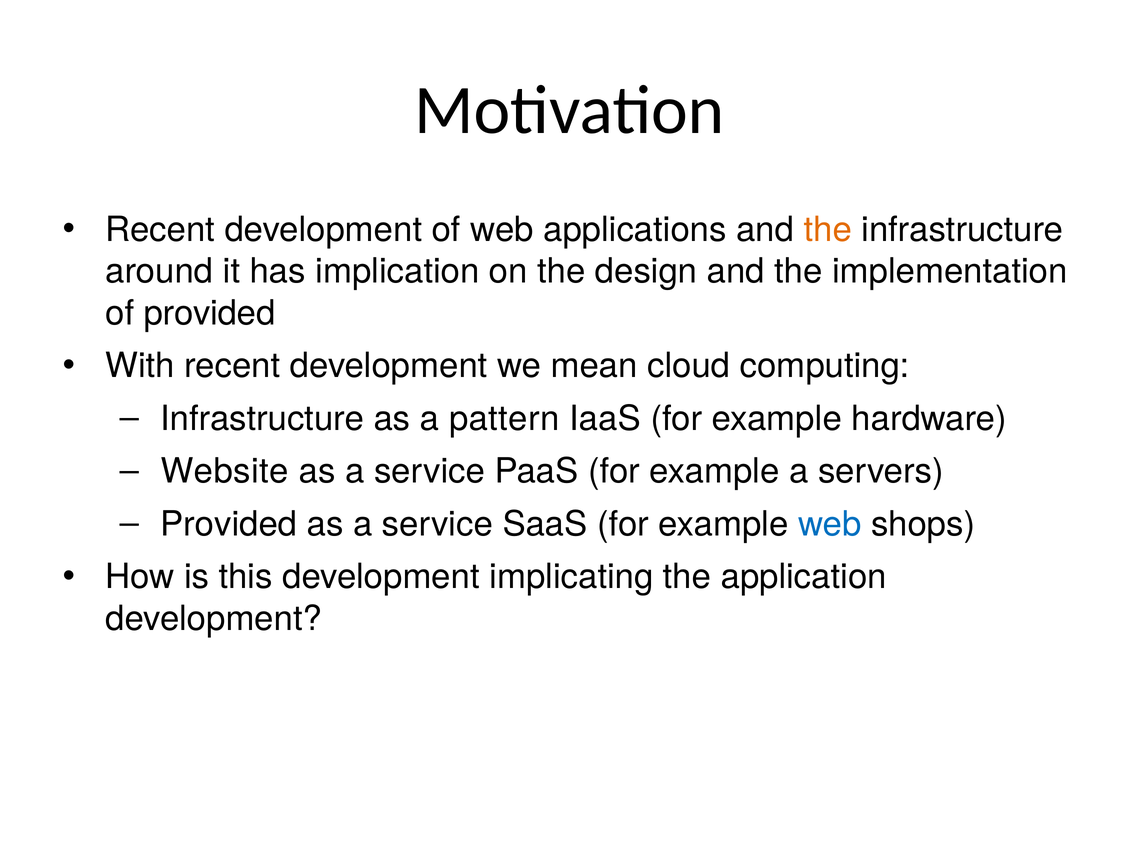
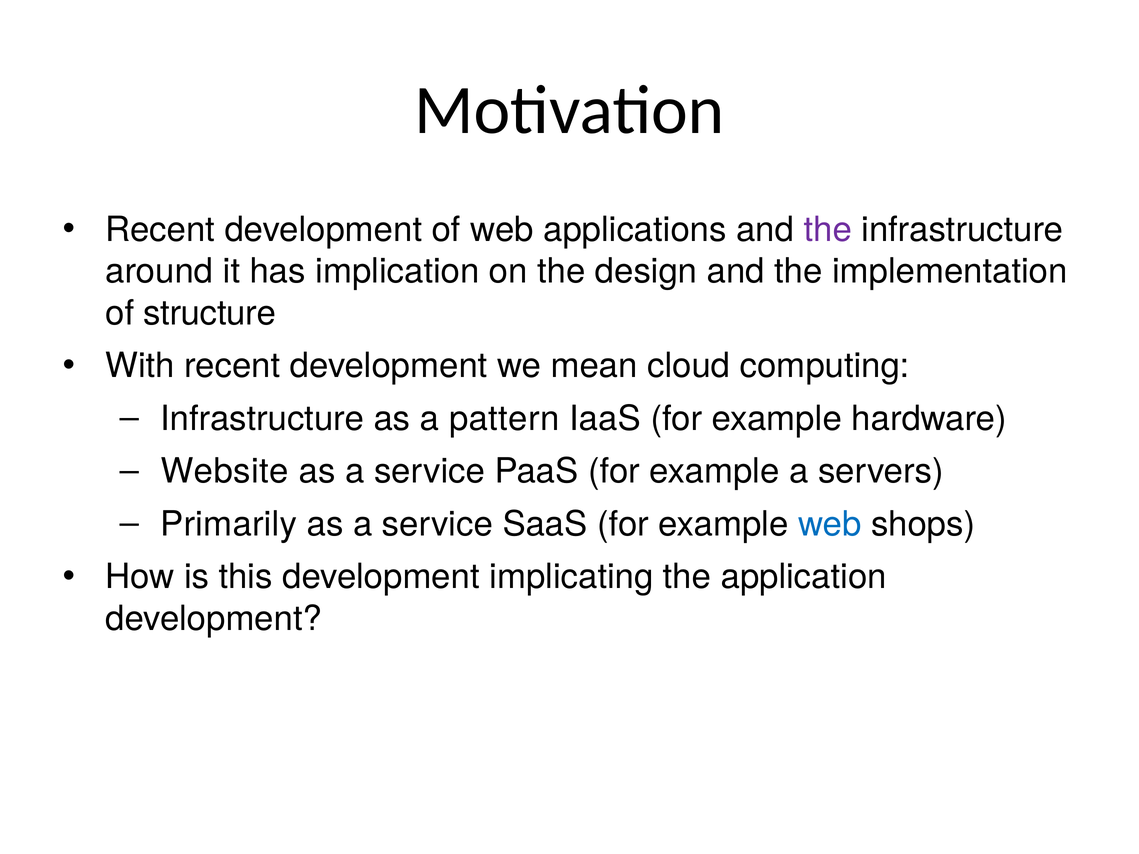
the colour: orange -> purple (828, 230)
of provided: provided -> structure (210, 313)
Provided: Provided -> Primarily (229, 524)
